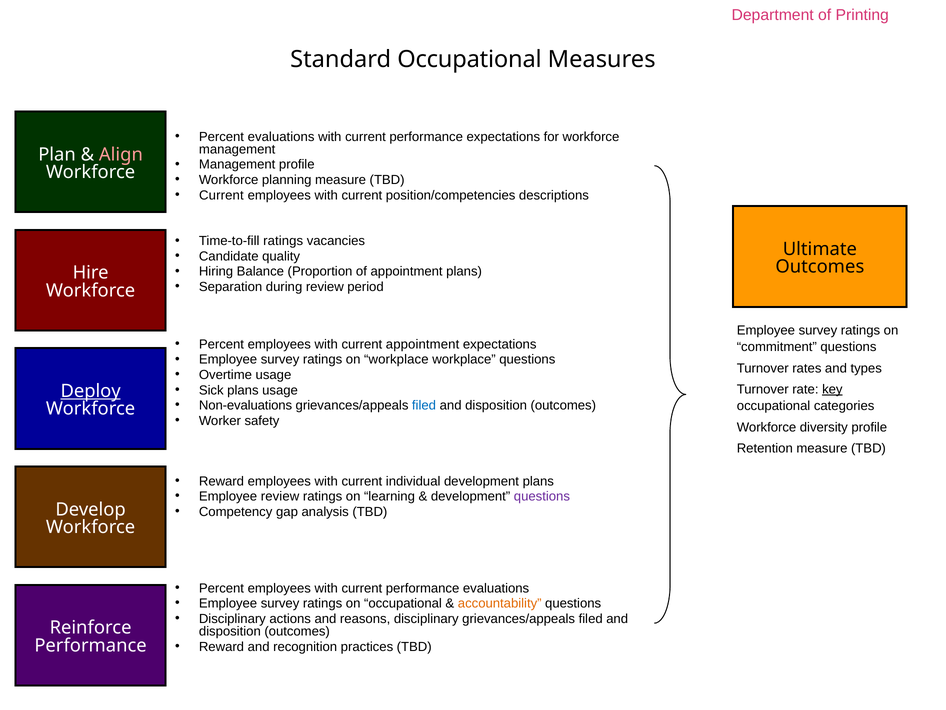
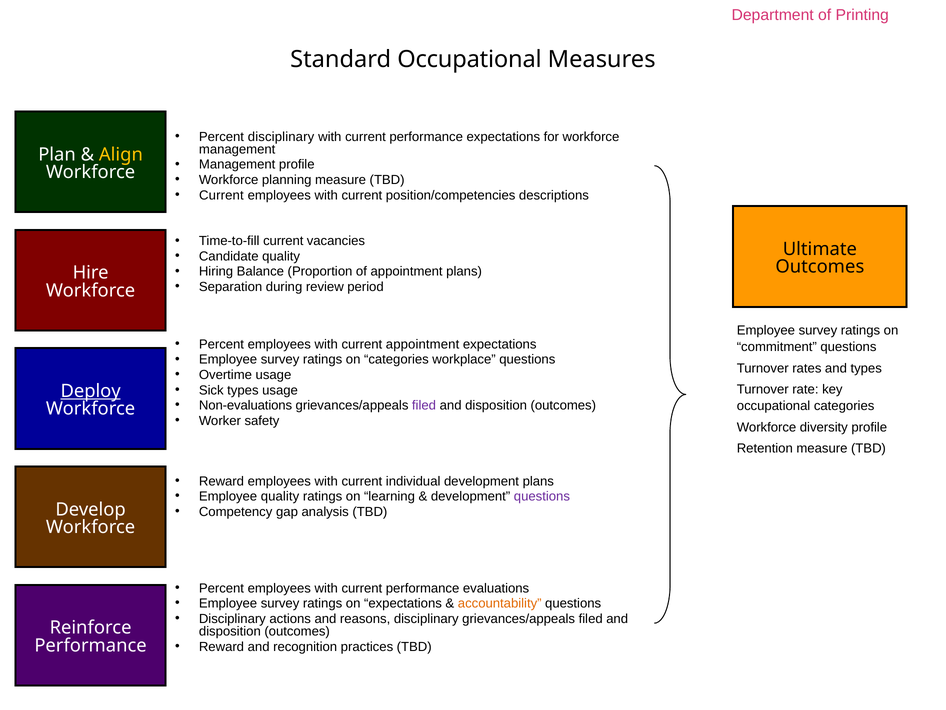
Percent evaluations: evaluations -> disciplinary (281, 137)
Align colour: pink -> yellow (121, 154)
Time-to-fill ratings: ratings -> current (283, 241)
on workplace: workplace -> categories (396, 359)
Sick plans: plans -> types (243, 390)
key underline: present -> none (832, 389)
filed colour: blue -> purple (424, 405)
Employee review: review -> quality (280, 496)
on occupational: occupational -> expectations (403, 603)
